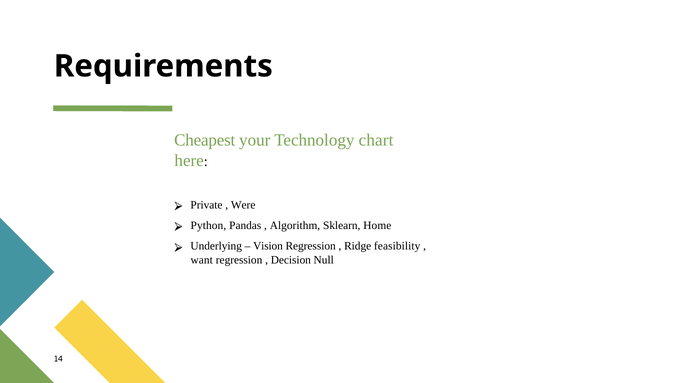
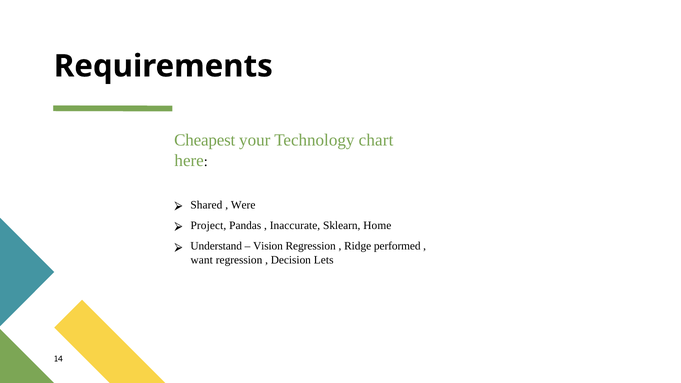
Private: Private -> Shared (206, 205)
Python: Python -> Project (208, 226)
Algorithm: Algorithm -> Inaccurate (295, 226)
Underlying: Underlying -> Understand (216, 246)
feasibility: feasibility -> performed (397, 246)
Null: Null -> Lets (324, 260)
